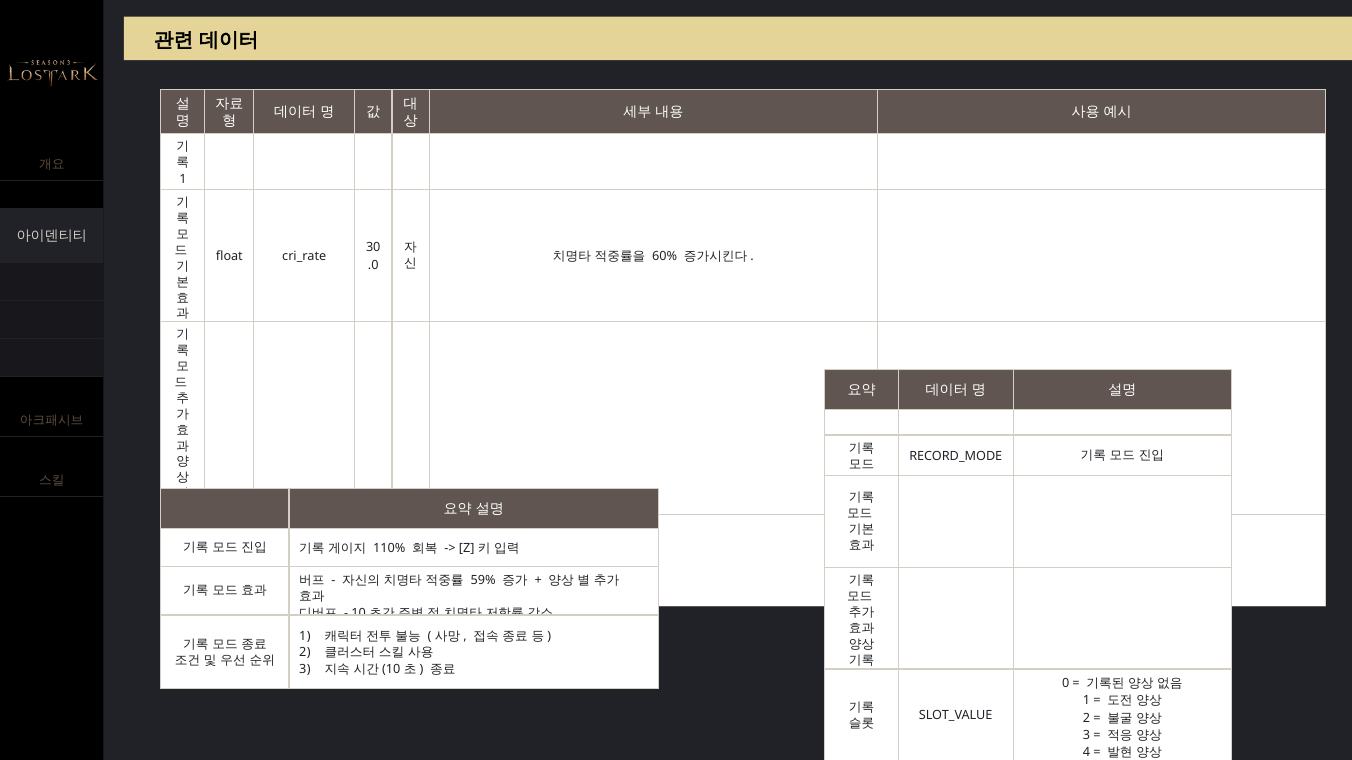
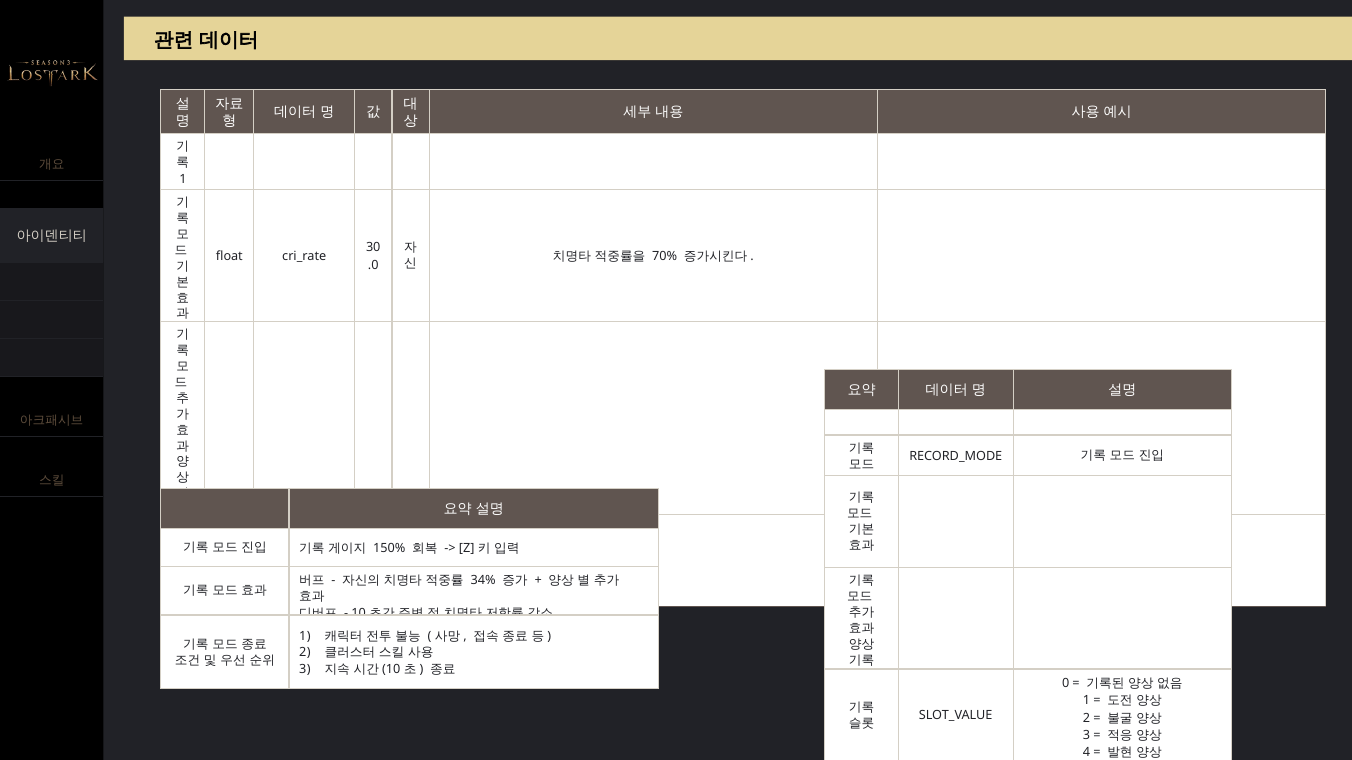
60%: 60% -> 70% (665, 256)
110%: 110% -> 150% (389, 548)
59%: 59% -> 34% (483, 581)
